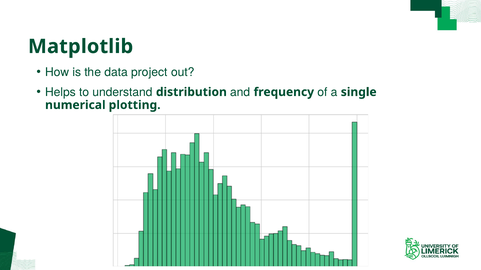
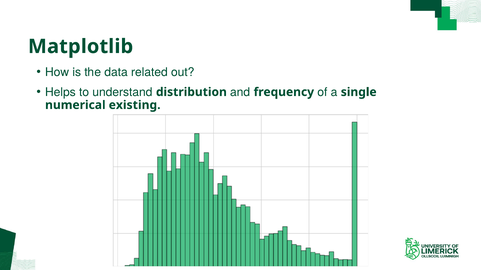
project: project -> related (149, 72)
plotting: plotting -> existing (135, 105)
